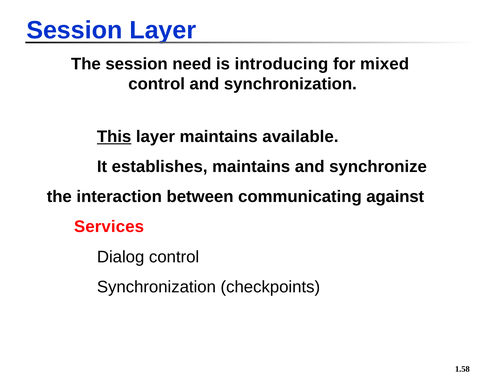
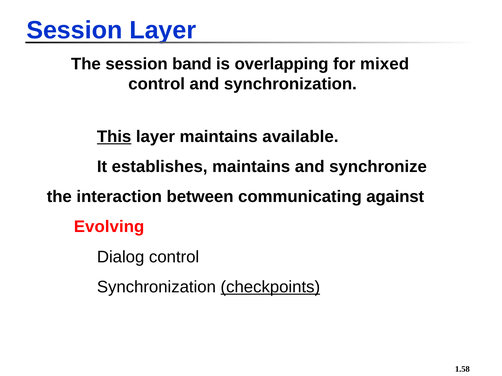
need: need -> band (192, 64)
introducing: introducing -> overlapping (282, 64)
Services: Services -> Evolving (109, 227)
checkpoints underline: none -> present (270, 287)
